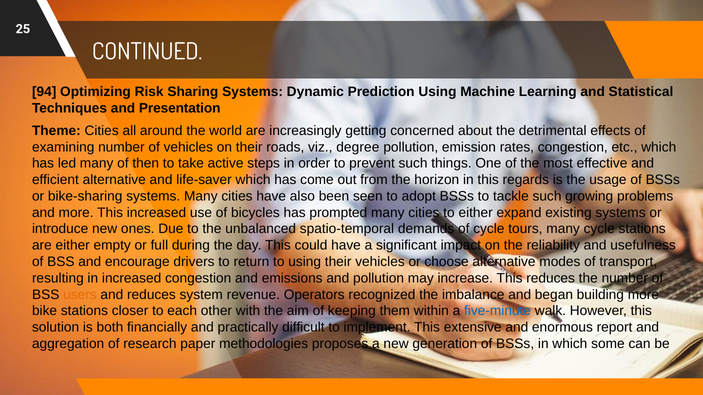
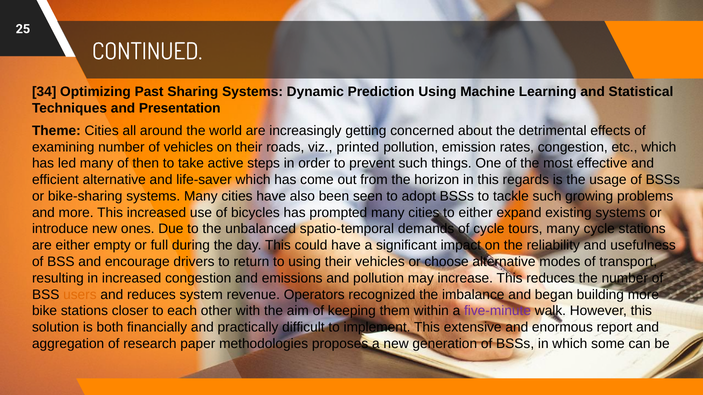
94: 94 -> 34 (44, 92)
Risk: Risk -> Past (149, 92)
degree: degree -> printed (358, 147)
five-minute colour: blue -> purple (498, 311)
